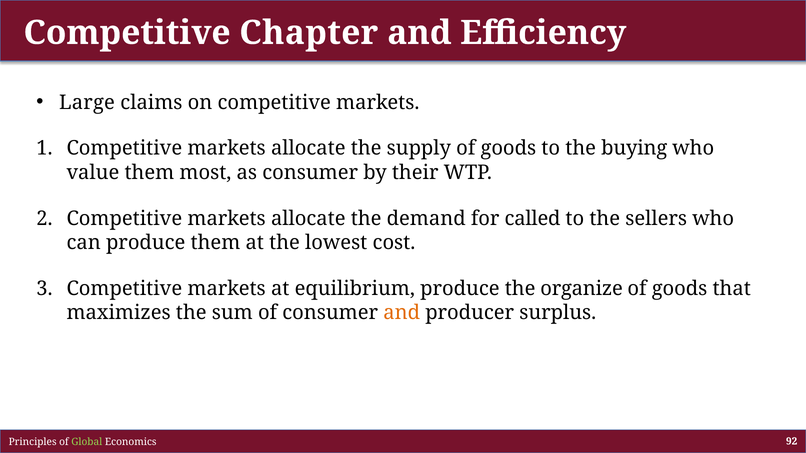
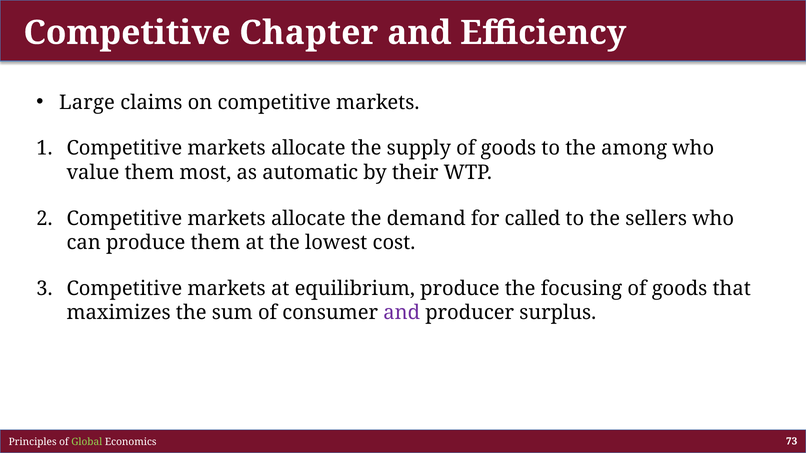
buying: buying -> among (634, 149)
as consumer: consumer -> automatic (310, 173)
organize: organize -> focusing (581, 289)
and colour: orange -> purple (402, 313)
92: 92 -> 73 (792, 442)
